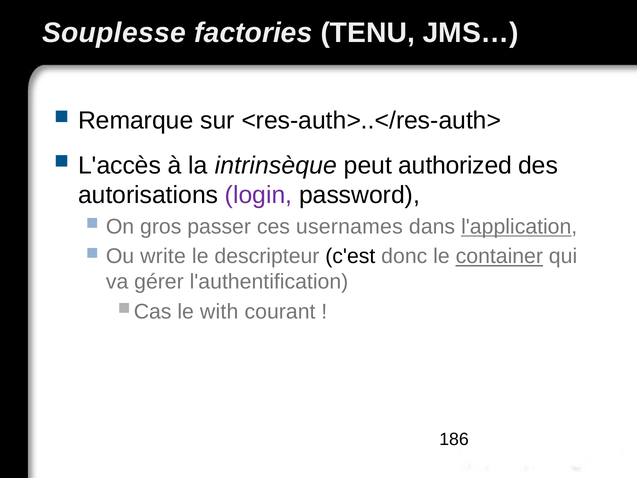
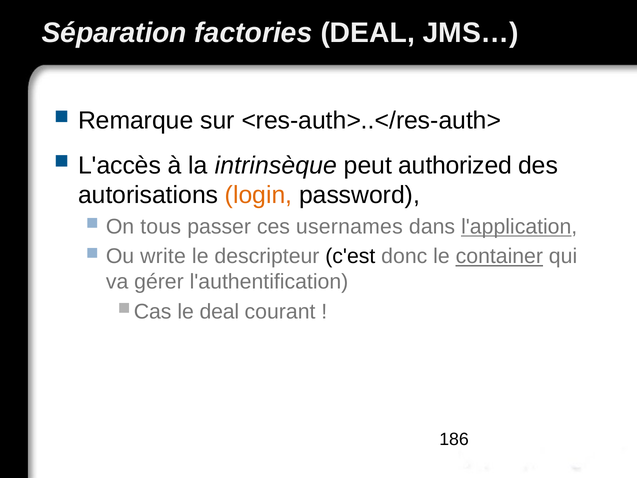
Souplesse: Souplesse -> Séparation (114, 33)
factories TENU: TENU -> DEAL (368, 33)
login colour: purple -> orange (259, 195)
gros: gros -> tous (161, 227)
le with: with -> deal (219, 312)
